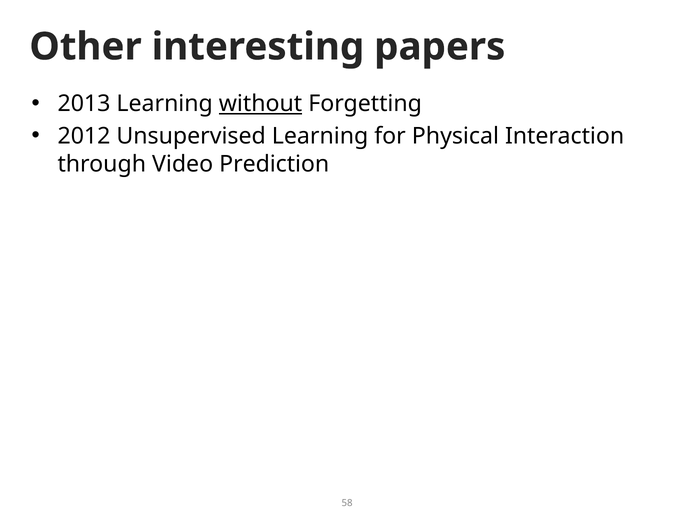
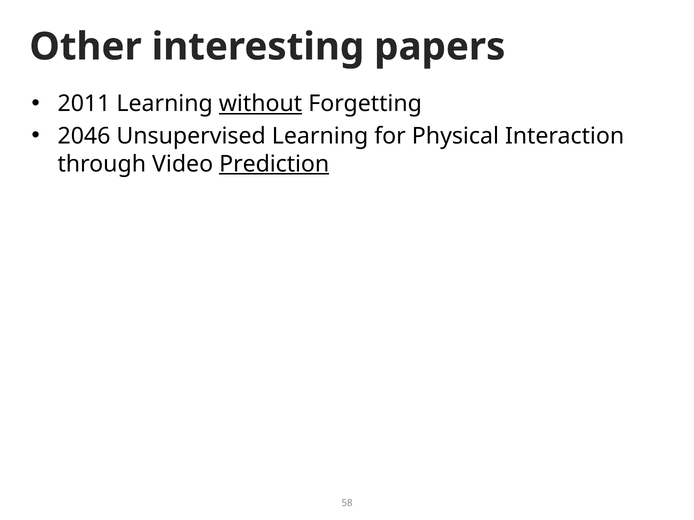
2013: 2013 -> 2011 (84, 104)
2012: 2012 -> 2046 (84, 136)
Prediction underline: none -> present (274, 164)
